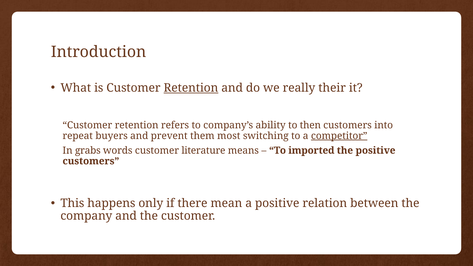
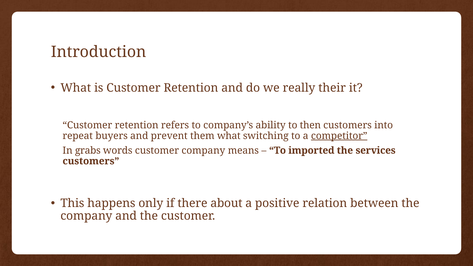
Retention underline: present -> none (191, 88)
them most: most -> what (229, 136)
customer literature: literature -> company (203, 151)
the positive: positive -> services (376, 151)
mean: mean -> about (226, 203)
